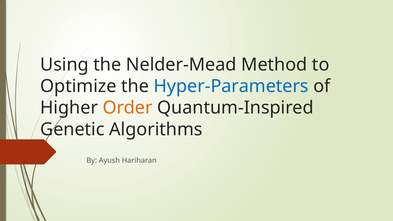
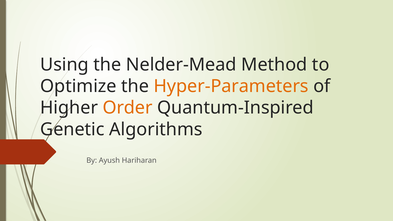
Hyper-Parameters colour: blue -> orange (231, 86)
